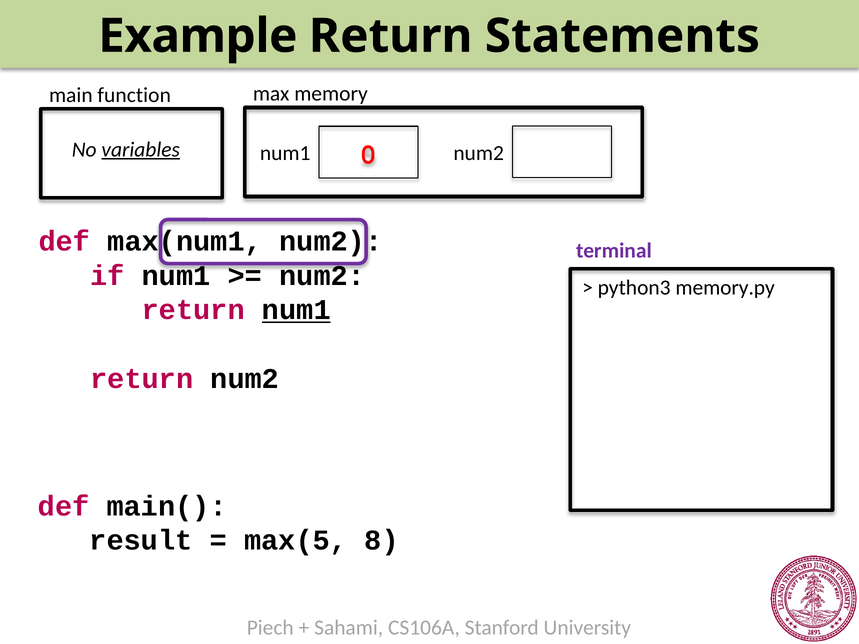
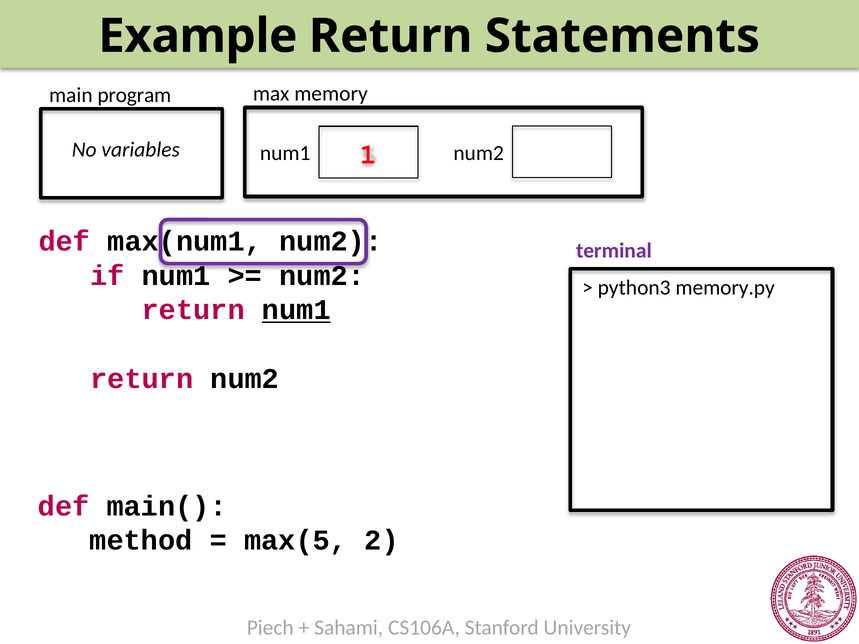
function: function -> program (134, 95)
variables underline: present -> none (141, 150)
0: 0 -> 1 (368, 154)
result: result -> method (141, 541)
8: 8 -> 2 (382, 541)
